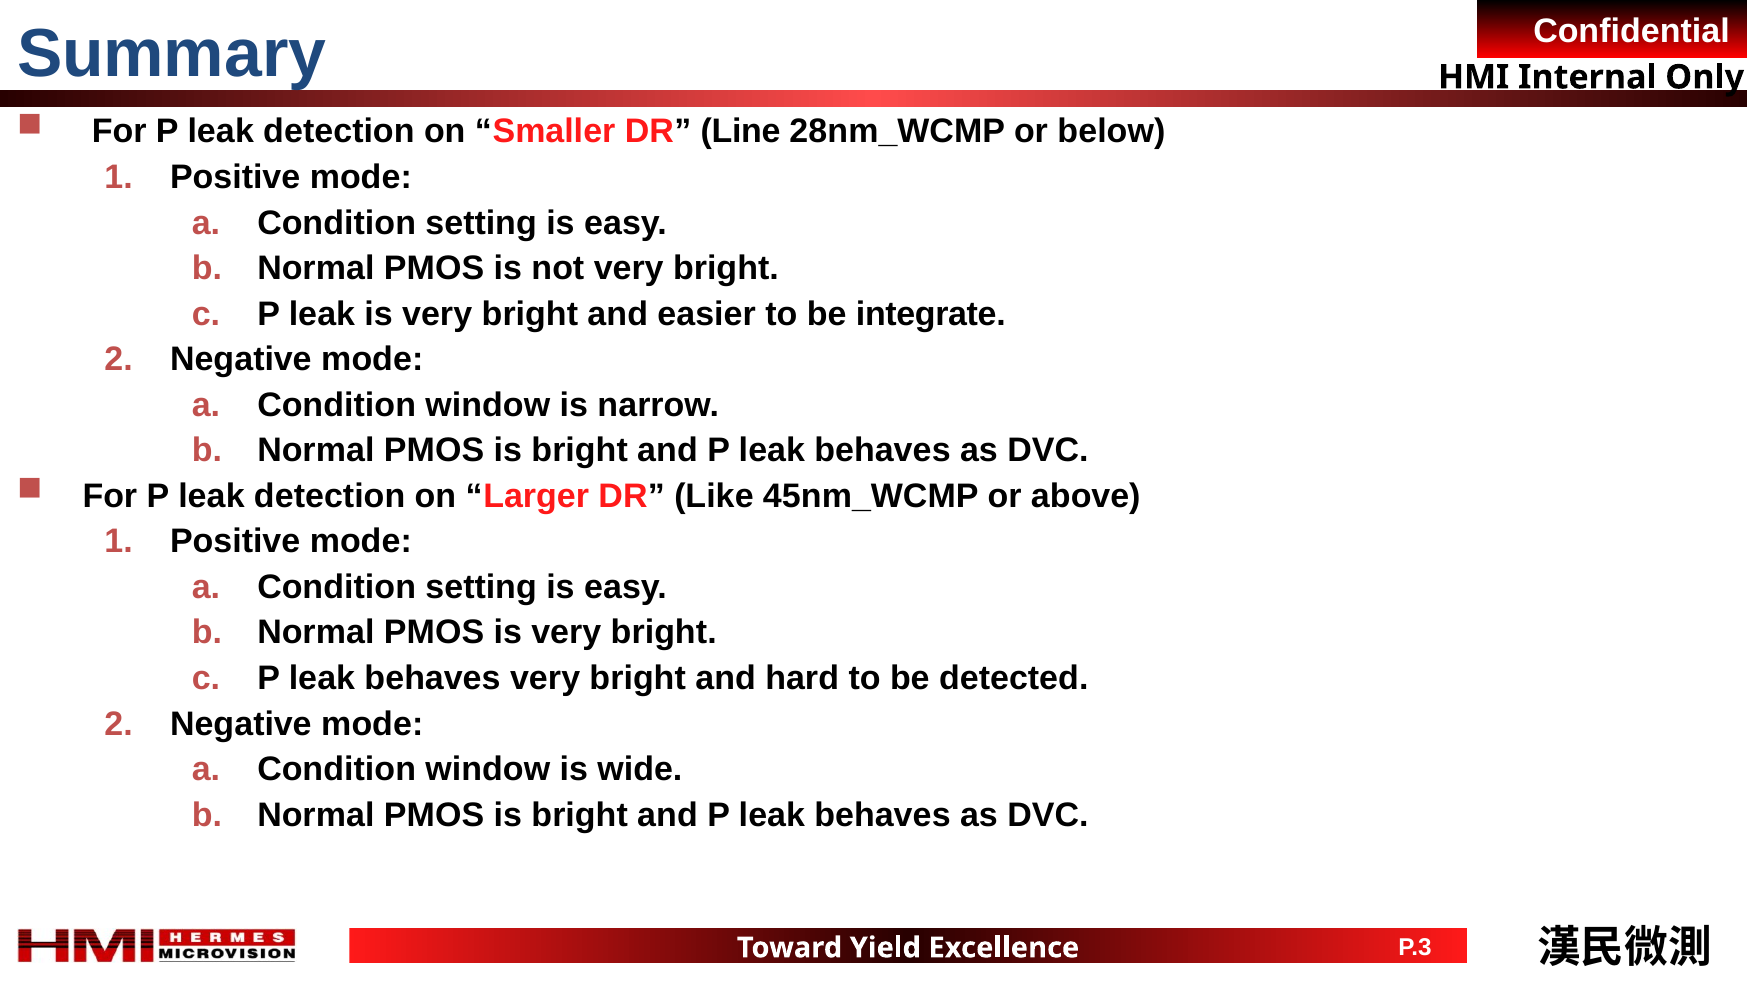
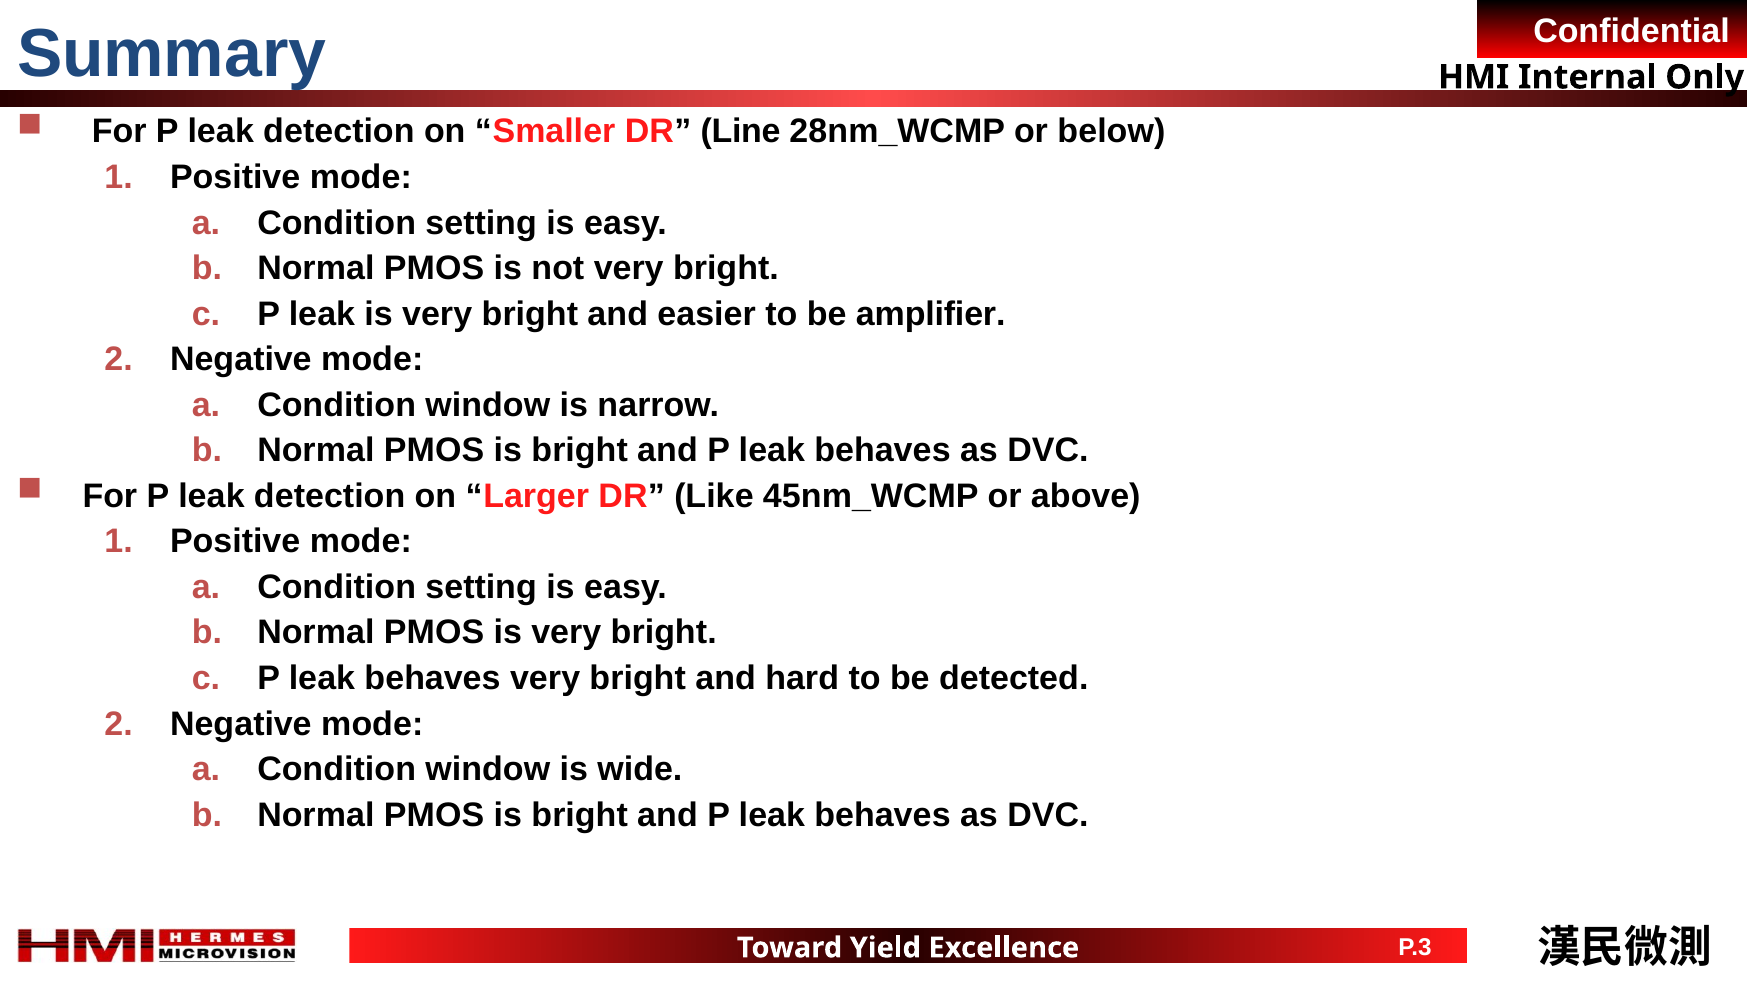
integrate: integrate -> amplifier (931, 314)
